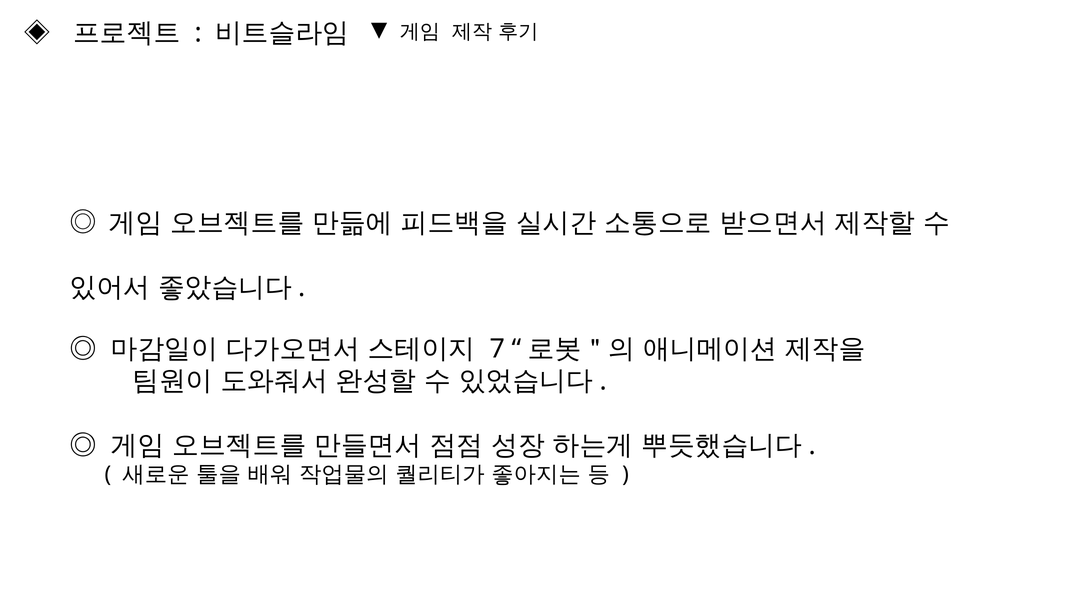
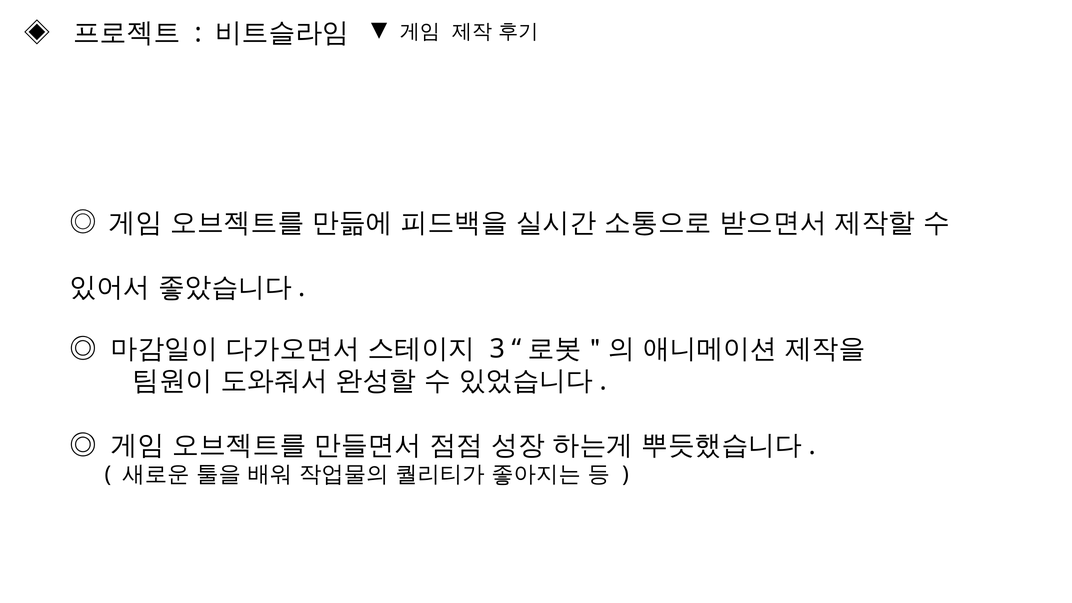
7: 7 -> 3 (497, 349)
